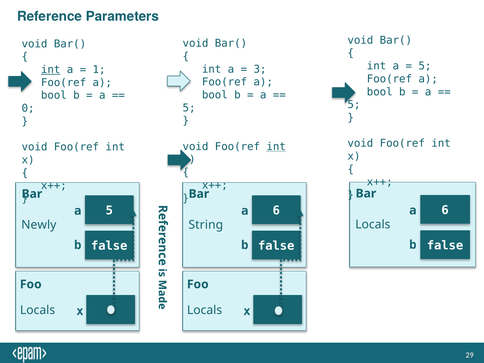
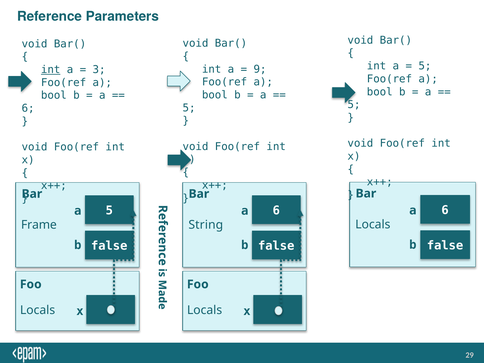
3: 3 -> 9 (260, 69)
1: 1 -> 3 (99, 70)
0: 0 -> 6 (28, 108)
int underline: present -> none (276, 147)
Newly: Newly -> Frame (39, 225)
